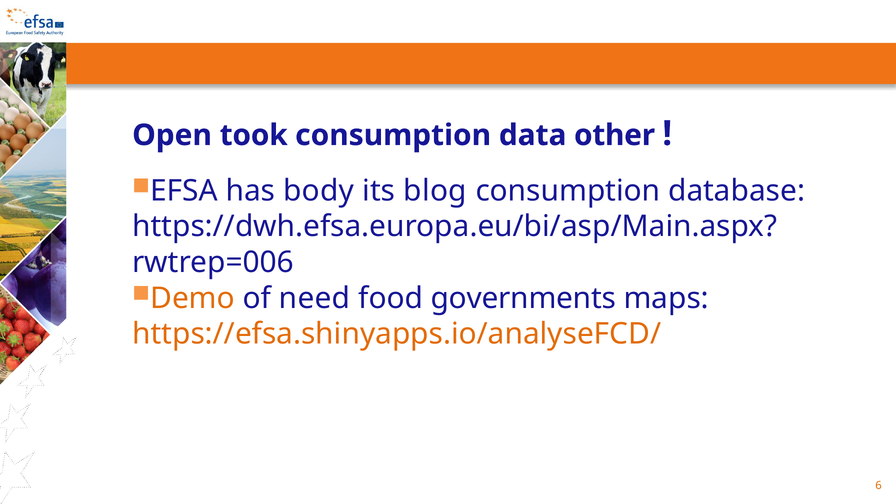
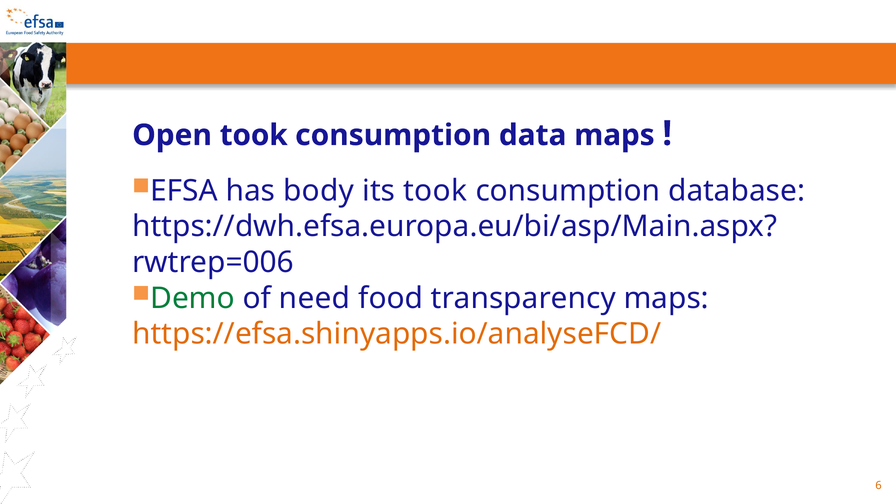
data other: other -> maps (614, 135)
its blog: blog -> took (435, 191)
Demo colour: orange -> green (193, 298)
governments: governments -> transparency (523, 298)
